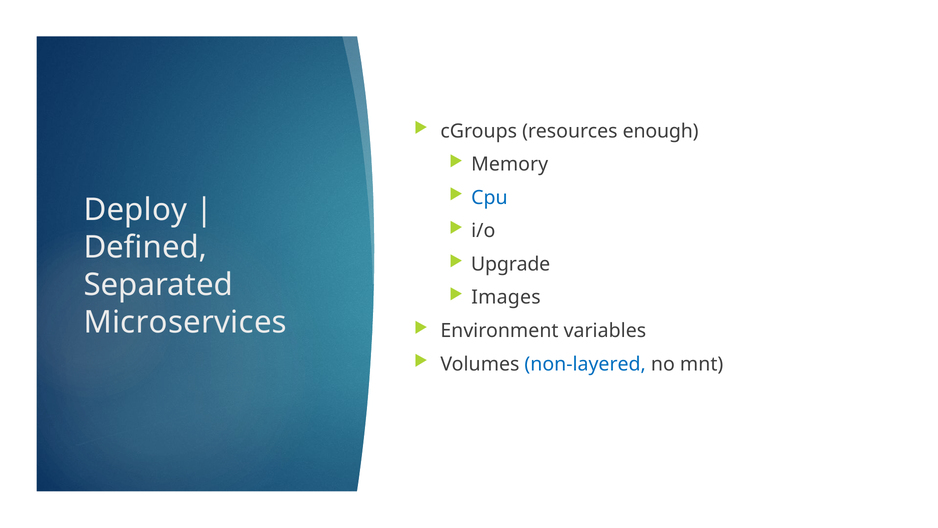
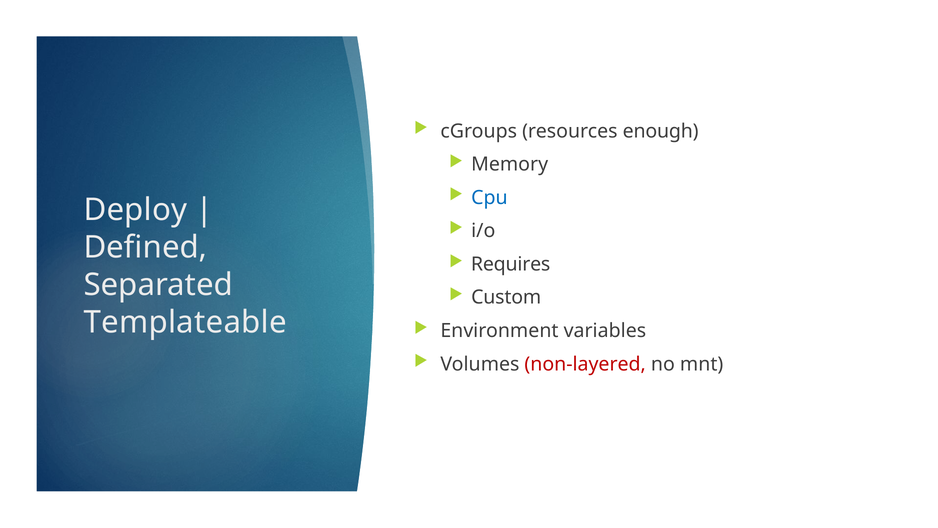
Upgrade: Upgrade -> Requires (511, 264)
Images: Images -> Custom (506, 297)
Microservices: Microservices -> Templateable (185, 322)
non-layered colour: blue -> red (585, 364)
